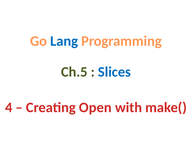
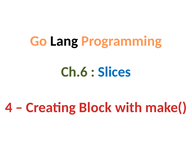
Lang colour: blue -> black (64, 41)
Ch.5: Ch.5 -> Ch.6 (74, 72)
Open: Open -> Block (95, 108)
